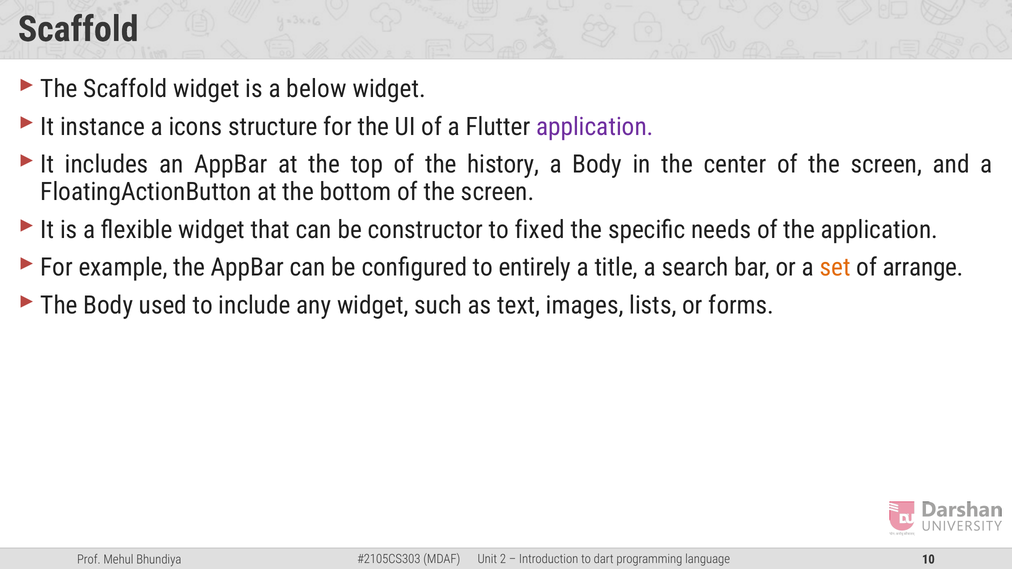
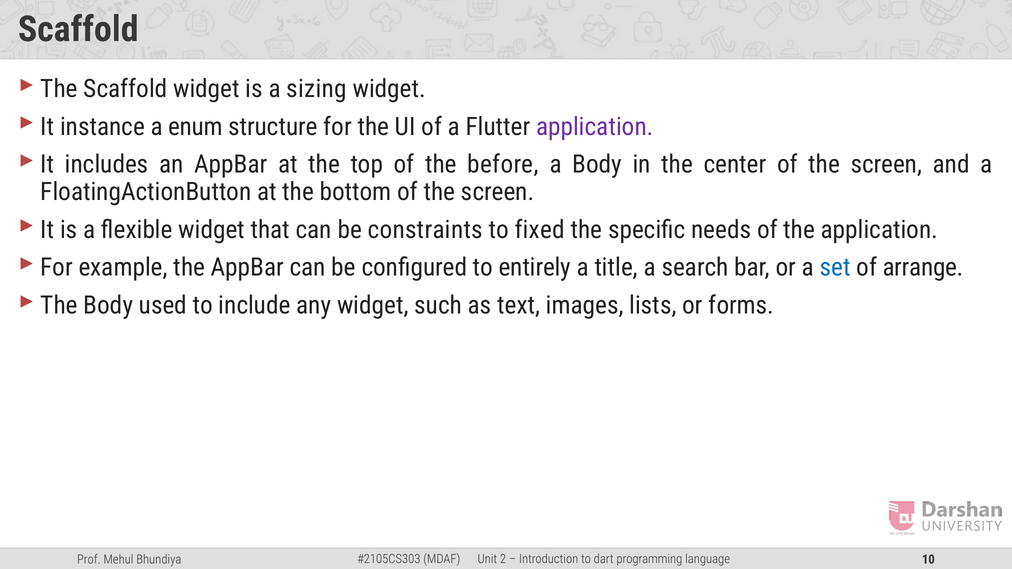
below: below -> sizing (317, 89)
icons: icons -> enum (196, 127)
history: history -> before (503, 165)
constructor: constructor -> constraints (425, 230)
set colour: orange -> blue (835, 268)
